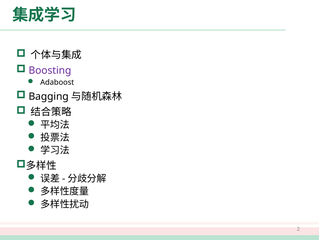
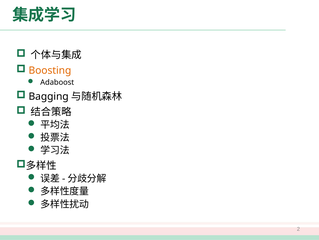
Boosting colour: purple -> orange (50, 70)
